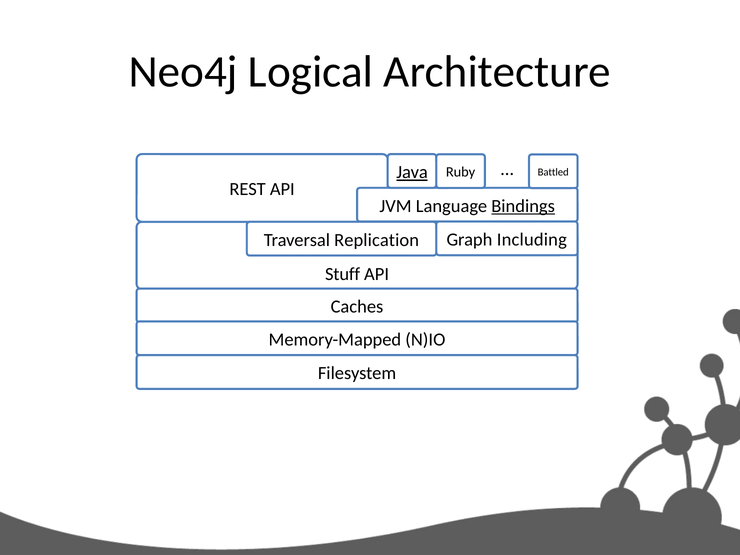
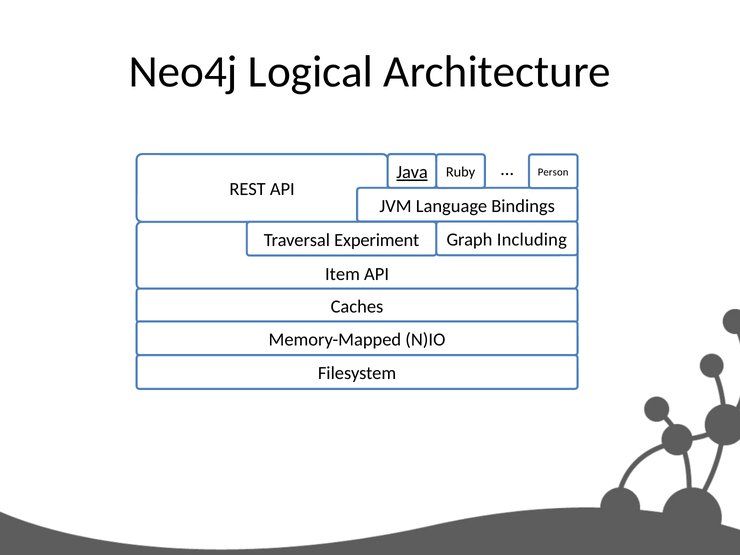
Battled: Battled -> Person (553, 172)
Bindings underline: present -> none (523, 206)
Replication: Replication -> Experiment (377, 240)
Stuff: Stuff -> Item (342, 274)
